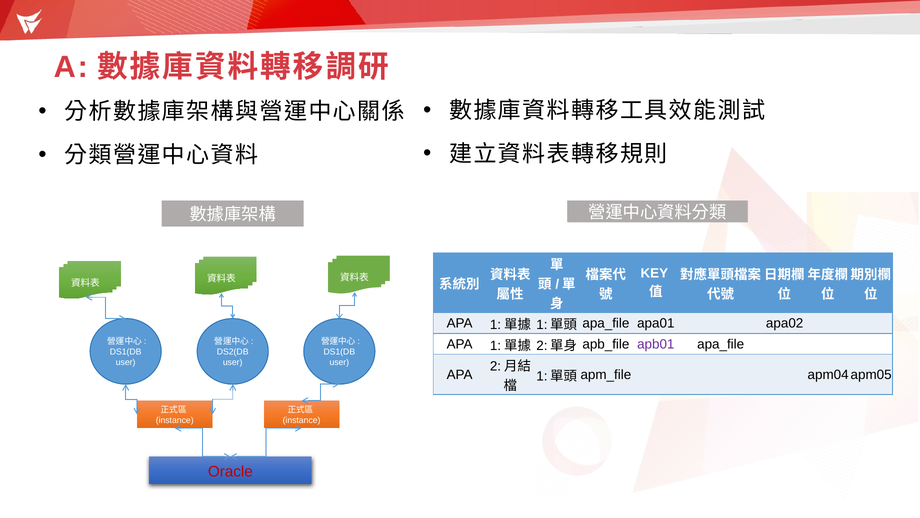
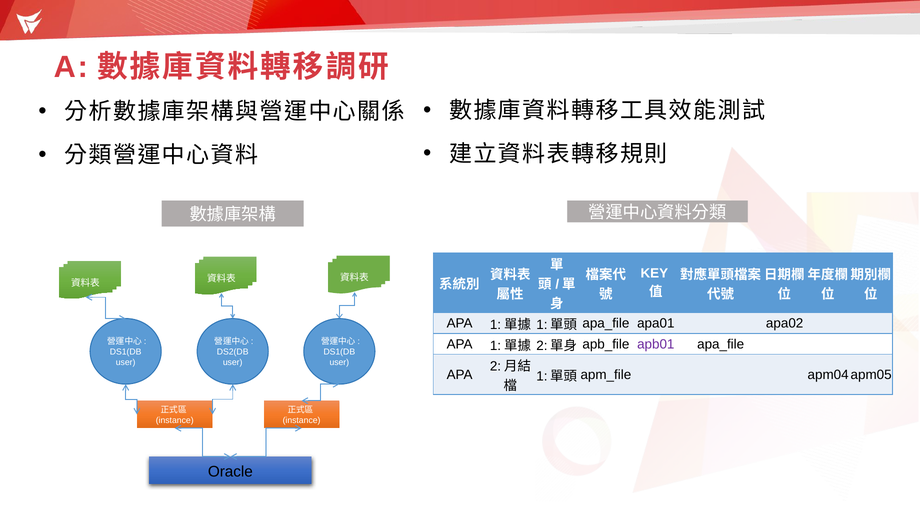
Oracle colour: red -> black (230, 471)
